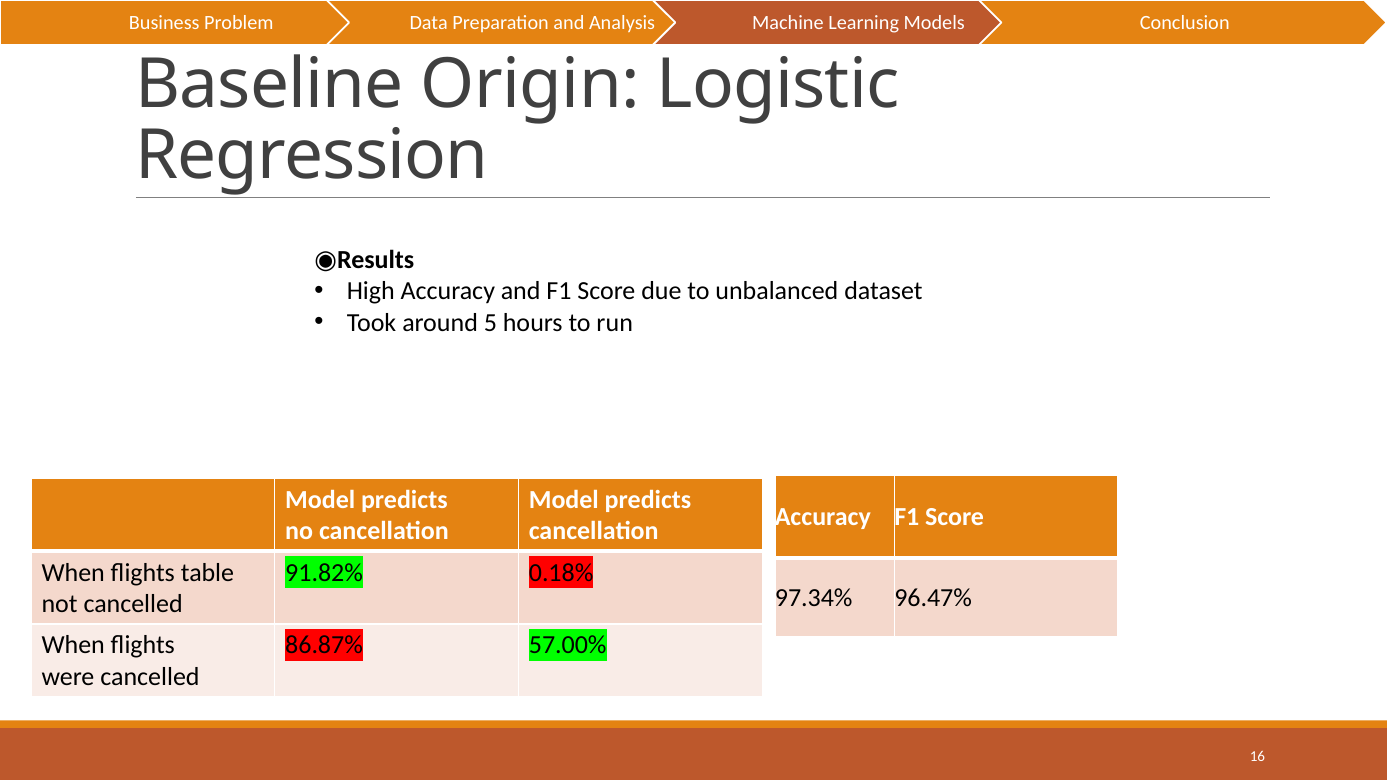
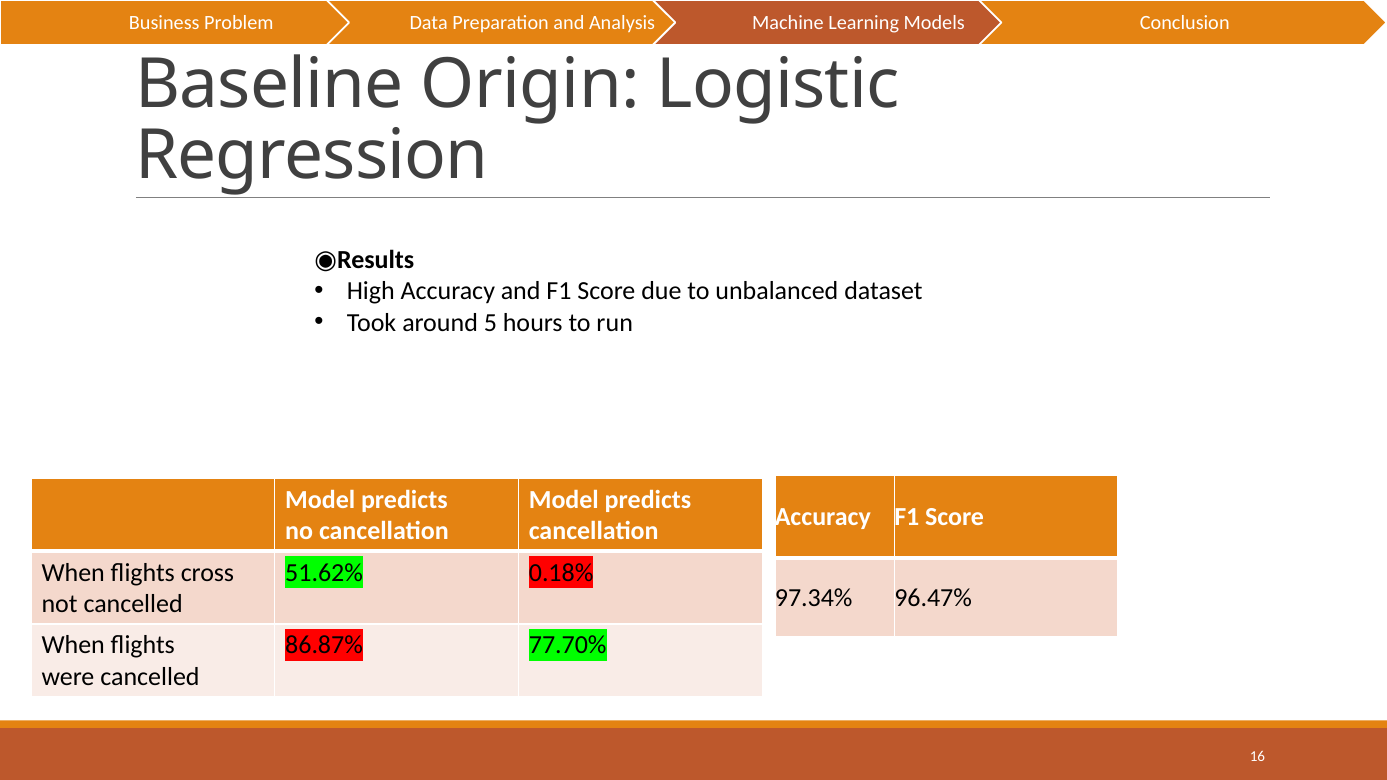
table: table -> cross (207, 573)
91.82%: 91.82% -> 51.62% (324, 573)
57.00%: 57.00% -> 77.70% (568, 645)
